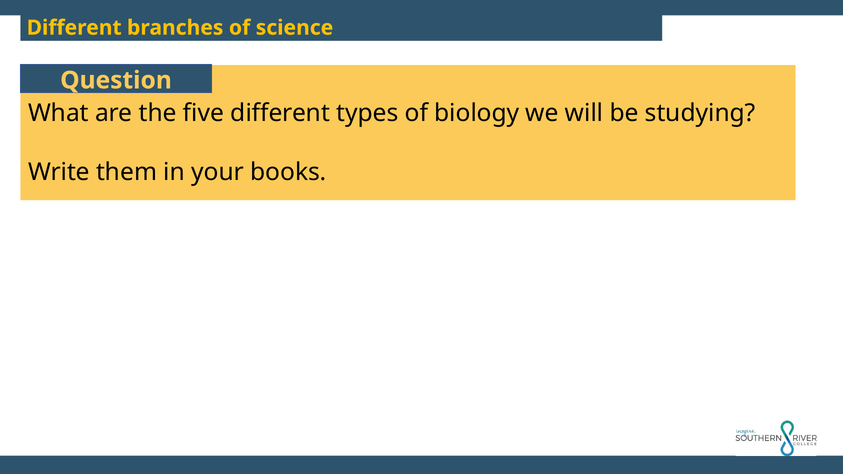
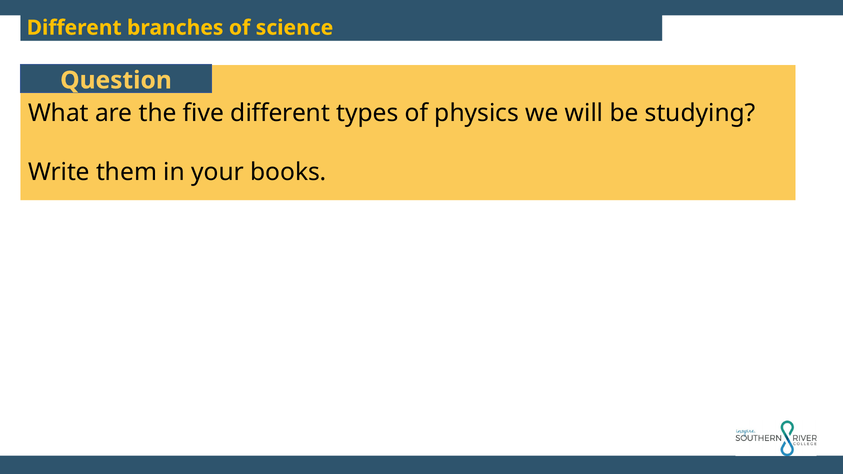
biology: biology -> physics (477, 113)
